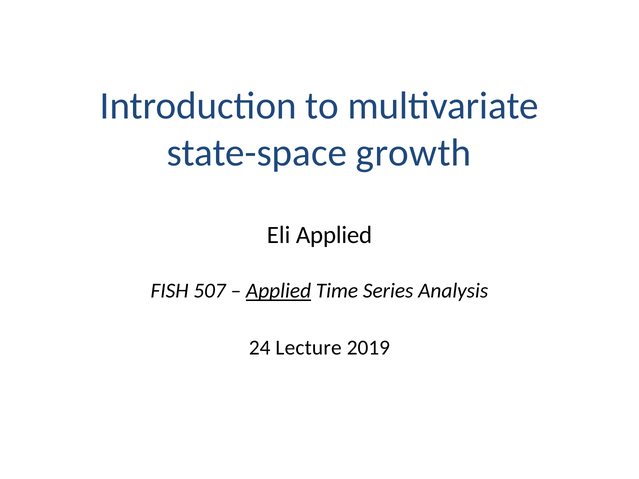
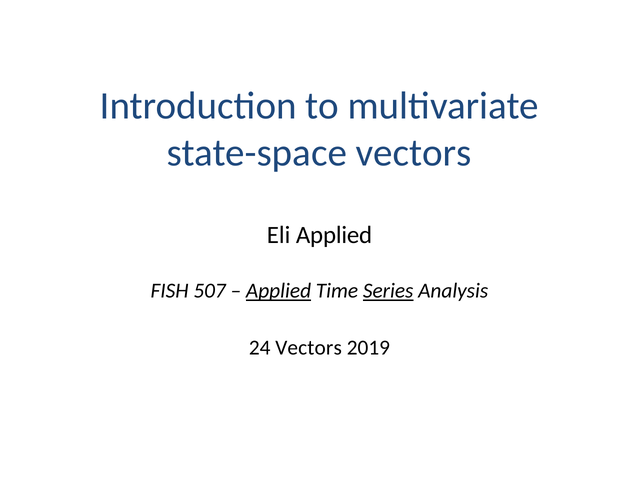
state-space growth: growth -> vectors (414, 153)
Series underline: none -> present (388, 291)
24 Lecture: Lecture -> Vectors (309, 348)
